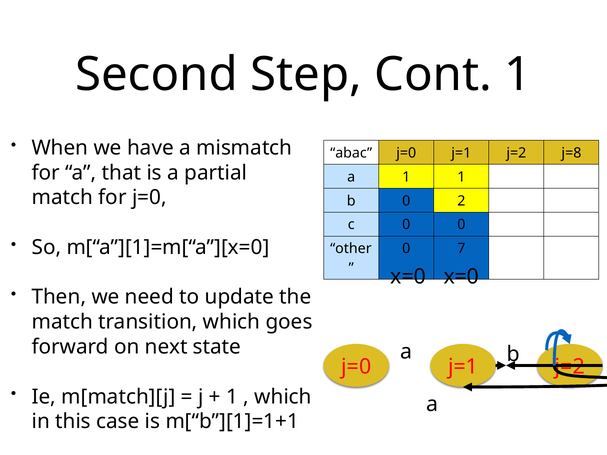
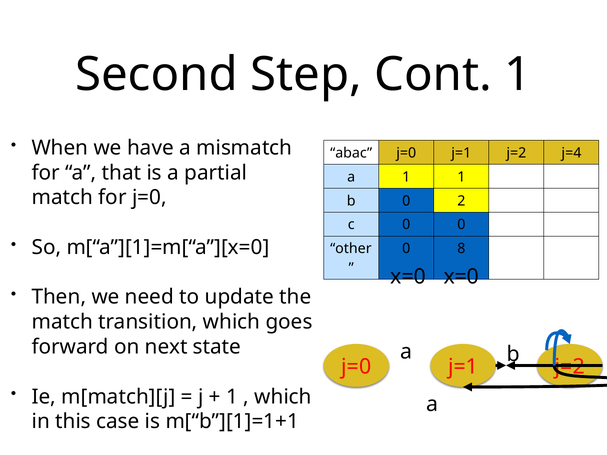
j=8: j=8 -> j=4 (571, 153)
7: 7 -> 8 (461, 249)
